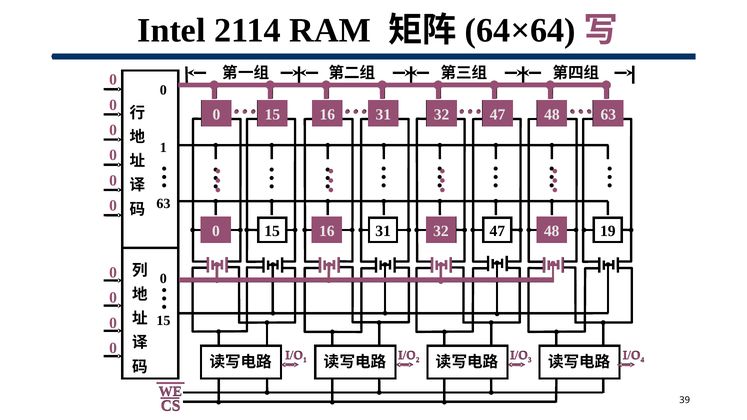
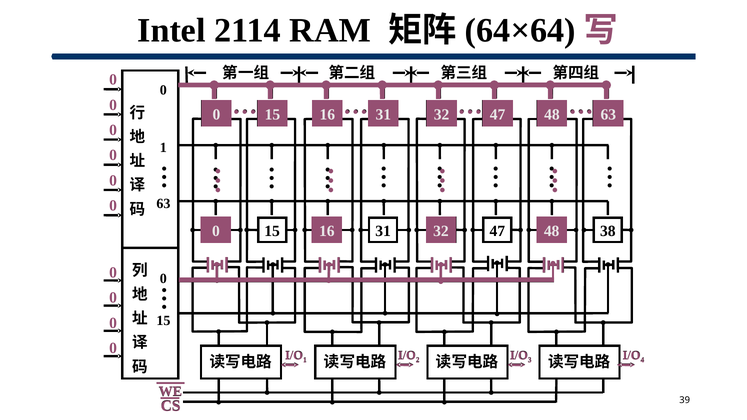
19: 19 -> 38 (608, 231)
